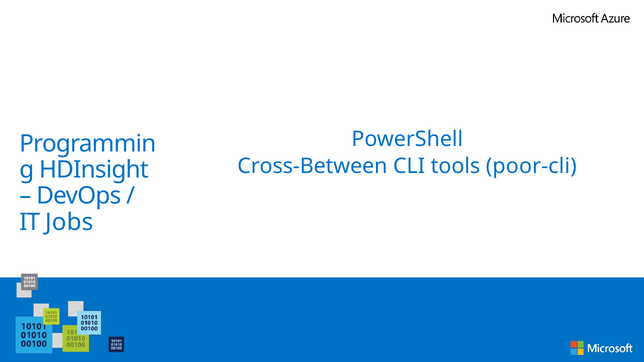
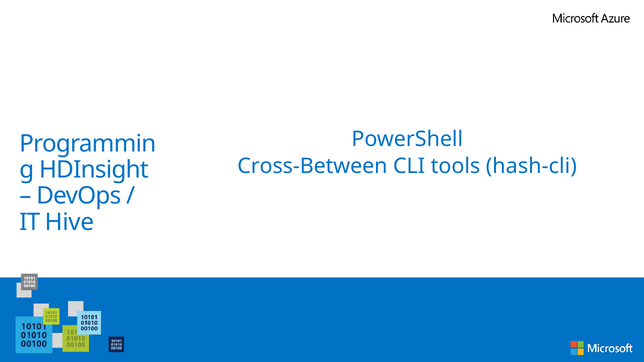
poor-cli: poor-cli -> hash-cli (531, 167)
Jobs: Jobs -> Hive (69, 222)
